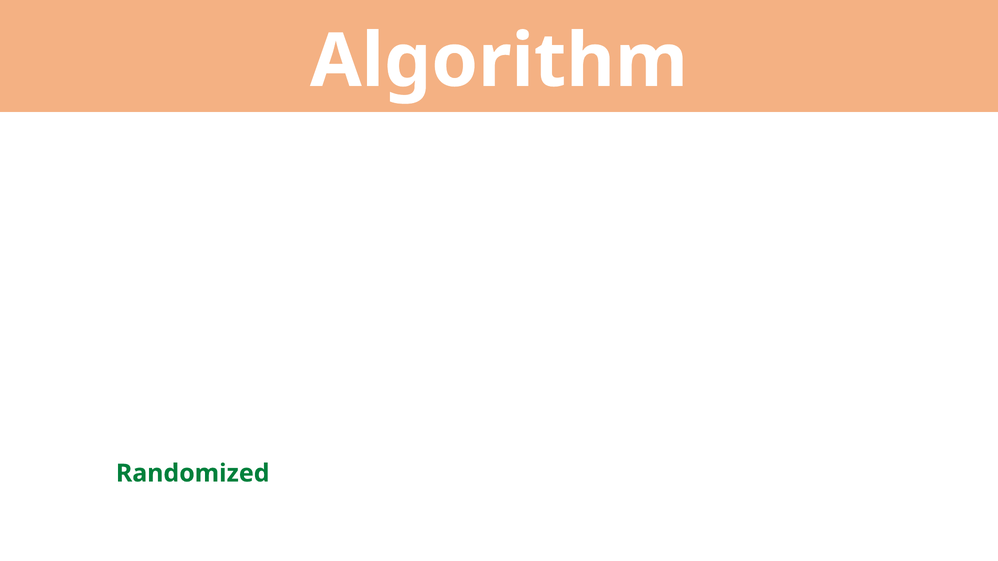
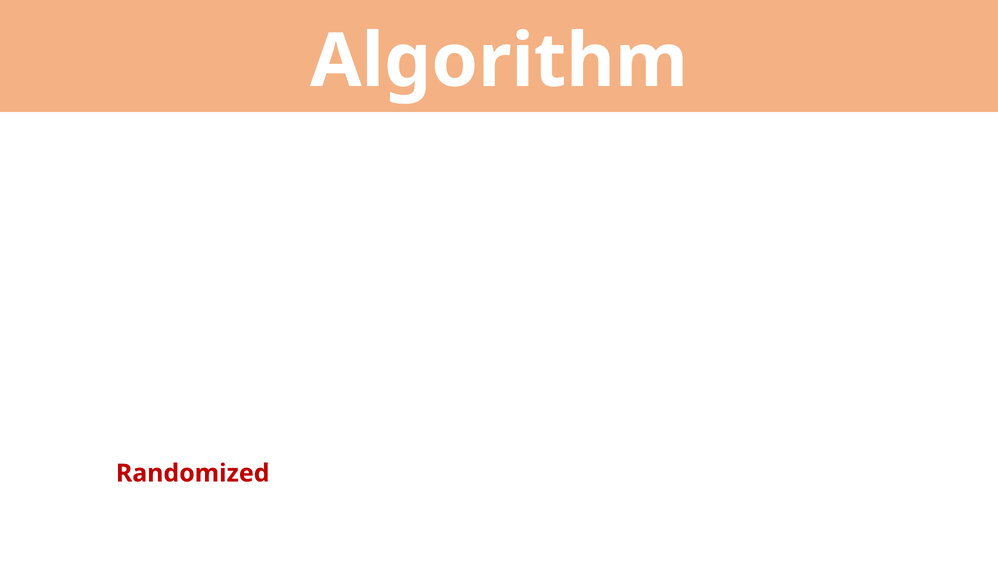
Randomized colour: green -> red (193, 474)
